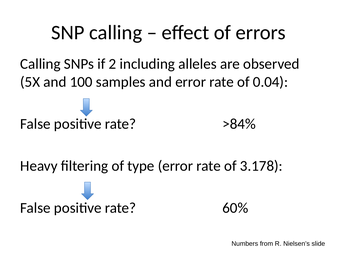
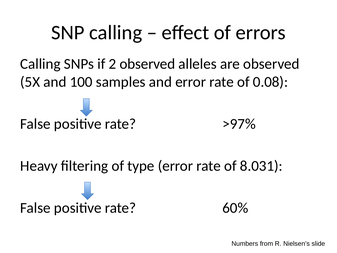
2 including: including -> observed (147, 64)
0.04: 0.04 -> 0.08 (271, 82)
>84%: >84% -> >97% (239, 124)
3.178: 3.178 -> 8.031 (261, 166)
